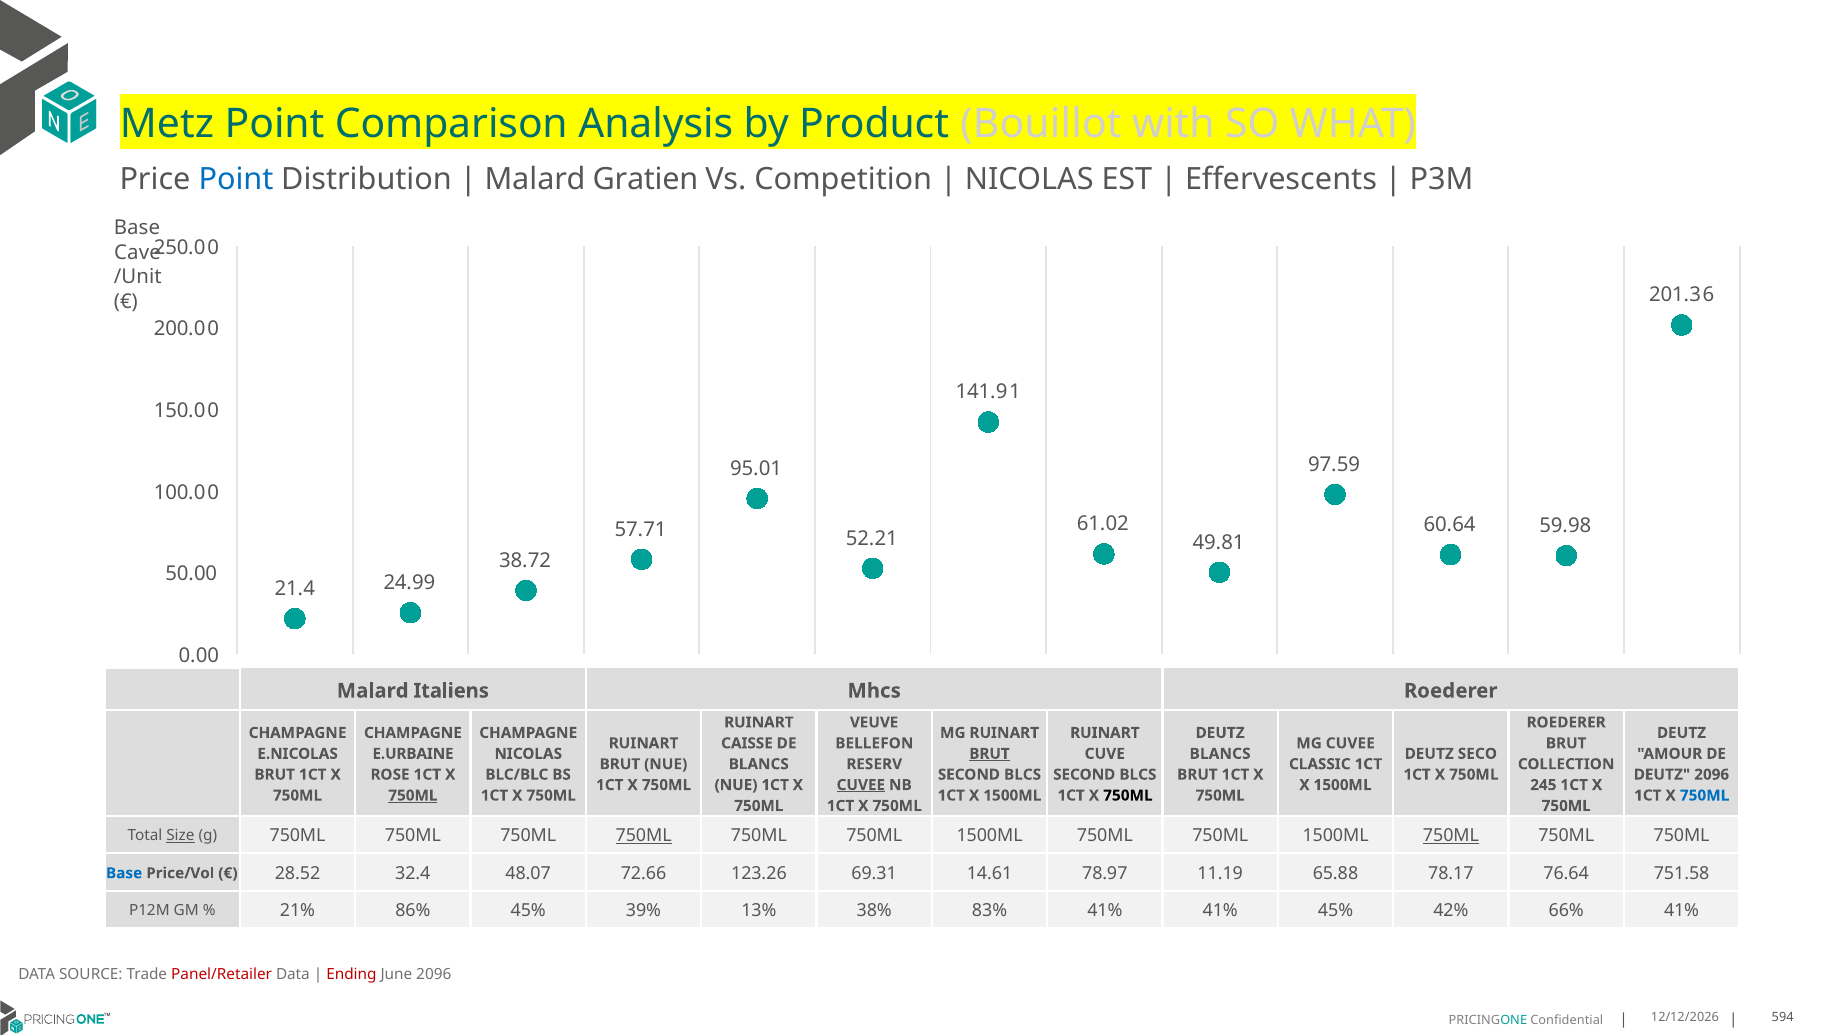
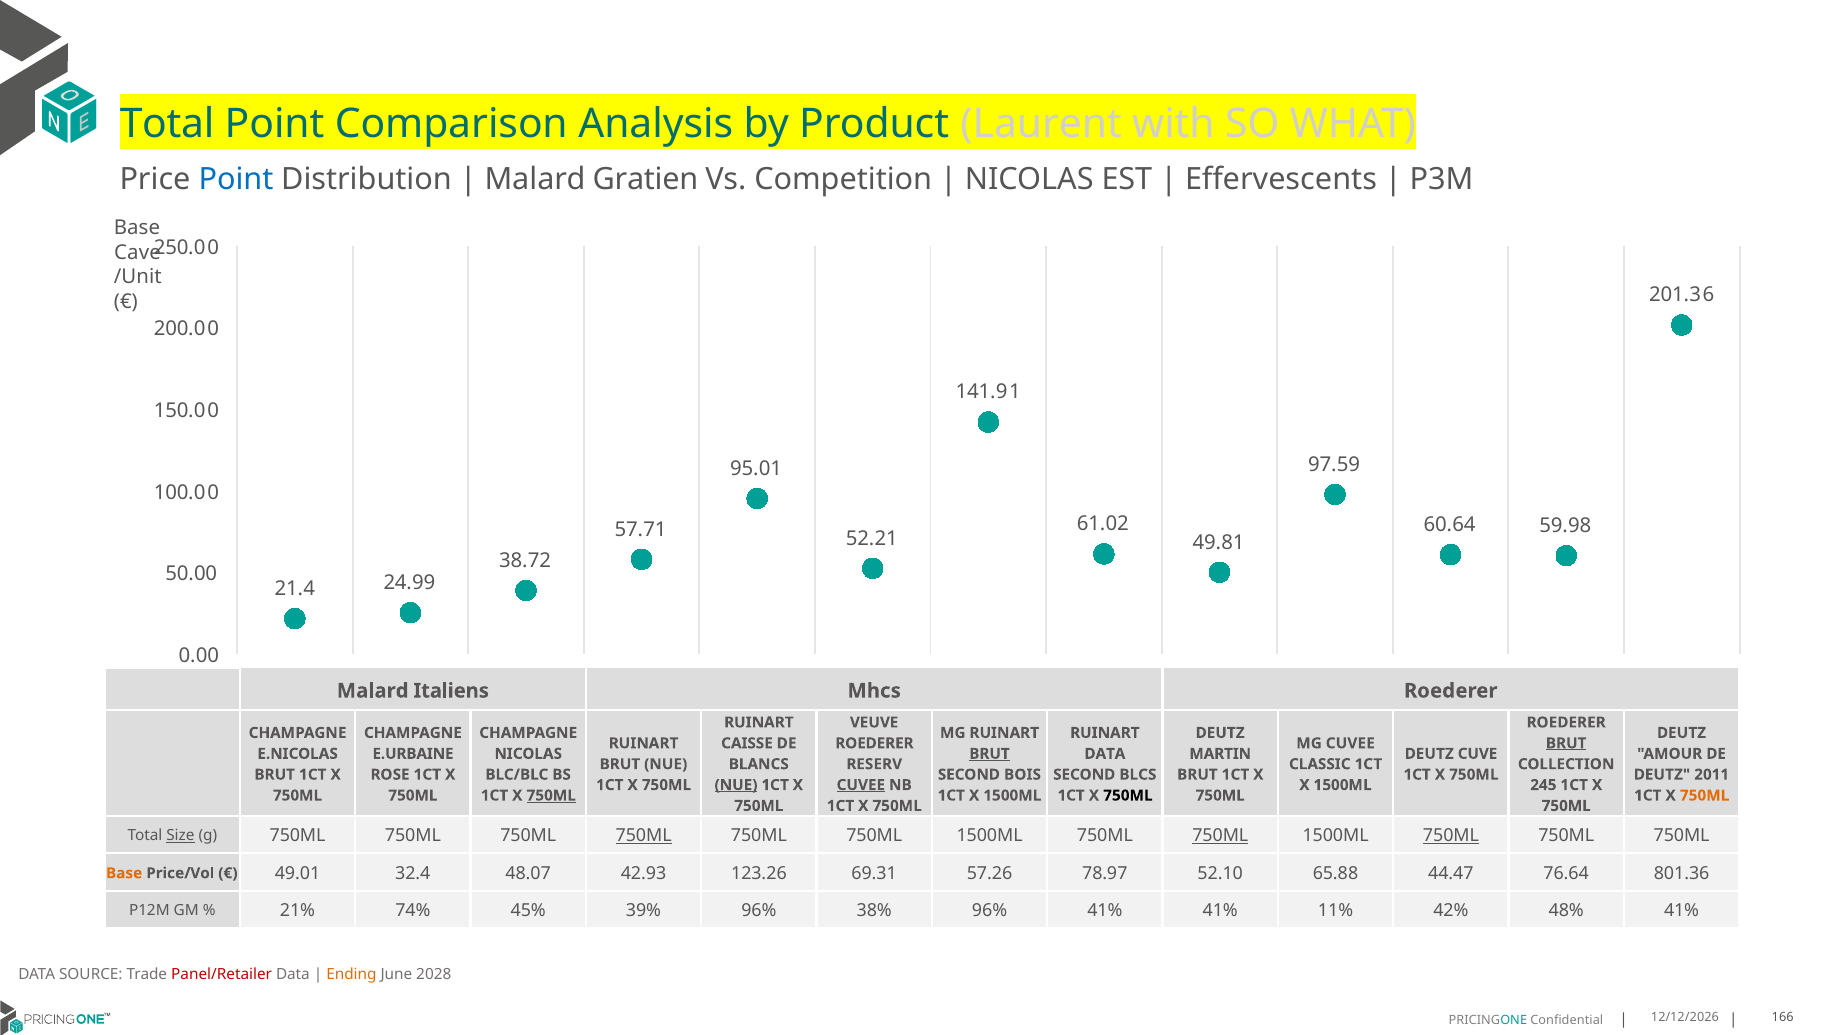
Metz: Metz -> Total (167, 124)
Bouillot: Bouillot -> Laurent (1041, 124)
BELLEFON: BELLEFON -> ROEDERER (874, 743)
BRUT underline: none -> present (1566, 743)
CUVE: CUVE -> DATA (1105, 753)
BLANCS: BLANCS -> MARTIN (1220, 753)
SECO: SECO -> CUVE (1477, 753)
BLCS: BLCS -> BOIS (1023, 774)
DEUTZ 2096: 2096 -> 2011 (1712, 774)
NUE underline: none -> present (736, 785)
750ML underline: present -> none (413, 795)
750ML underline: none -> present (551, 795)
750ML colour: blue -> orange (1705, 795)
750ML underline: none -> present (1220, 835)
Base colour: blue -> orange (124, 873)
28.52: 28.52 -> 49.01 (298, 873)
72.66: 72.66 -> 42.93 (644, 873)
14.61: 14.61 -> 57.26 (990, 873)
11.19: 11.19 -> 52.10 (1220, 873)
78.17: 78.17 -> 44.47 (1451, 873)
751.58: 751.58 -> 801.36 (1682, 873)
86%: 86% -> 74% (413, 910)
39% 13%: 13% -> 96% (759, 910)
38% 83%: 83% -> 96% (990, 910)
41% 45%: 45% -> 11% (1336, 910)
66%: 66% -> 48% (1566, 910)
Ending colour: red -> orange (351, 974)
June 2096: 2096 -> 2028 (434, 974)
594: 594 -> 166 (1783, 1017)
